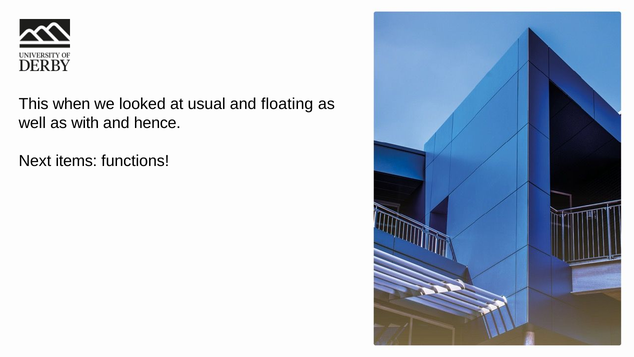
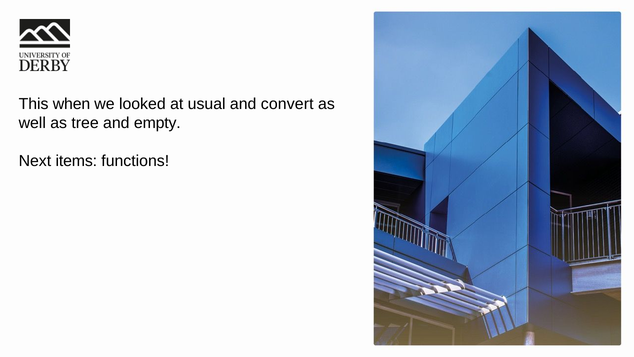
floating: floating -> convert (287, 104)
with: with -> tree (85, 123)
hence: hence -> empty (157, 123)
